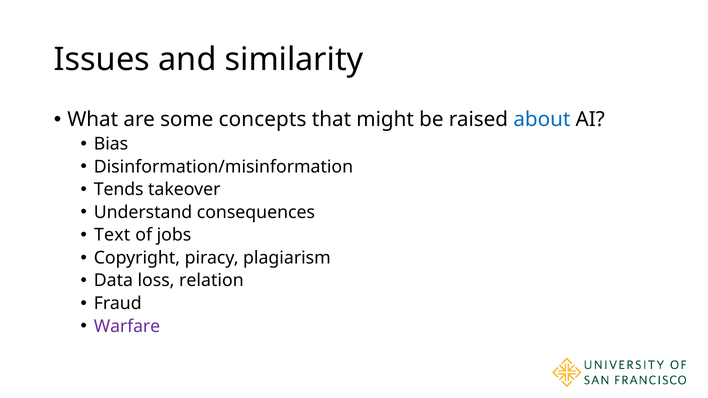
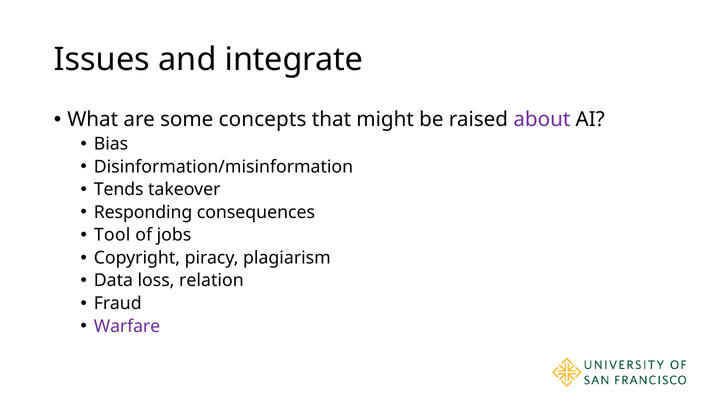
similarity: similarity -> integrate (294, 59)
about colour: blue -> purple (542, 120)
Understand: Understand -> Responding (143, 212)
Text: Text -> Tool (112, 235)
